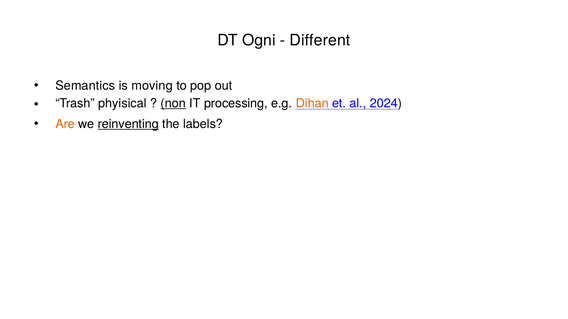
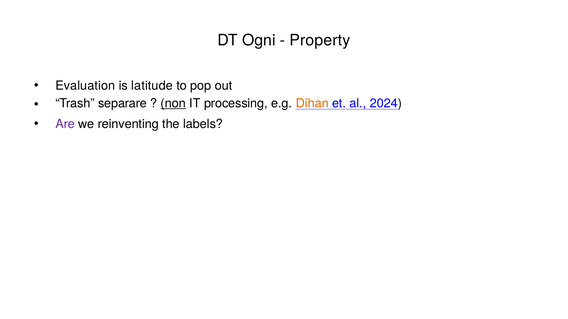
Different: Different -> Property (320, 40)
Semantics: Semantics -> Evaluation (85, 86)
moving: moving -> latitude (152, 86)
phyisical: phyisical -> separare (122, 104)
Are colour: orange -> purple (65, 124)
reinventing underline: present -> none (128, 124)
